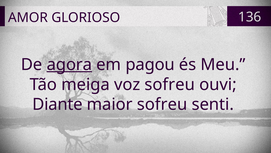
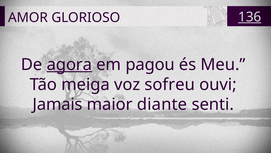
136 underline: none -> present (250, 17)
Diante: Diante -> Jamais (58, 104)
maior sofreu: sofreu -> diante (162, 104)
